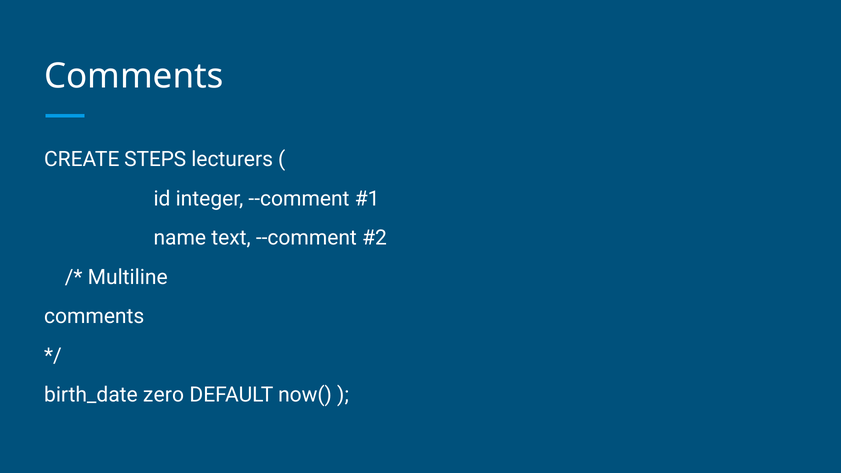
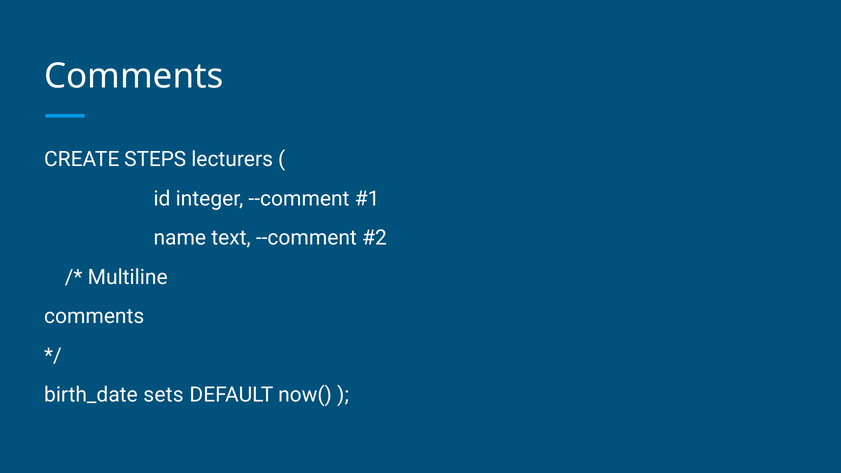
zero: zero -> sets (164, 395)
